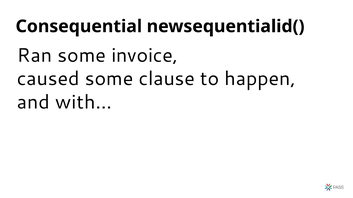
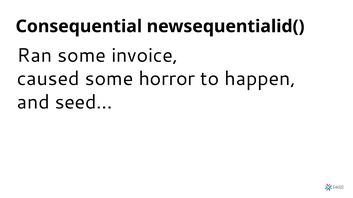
clause: clause -> horror (167, 79)
with…: with… -> seed… (84, 103)
